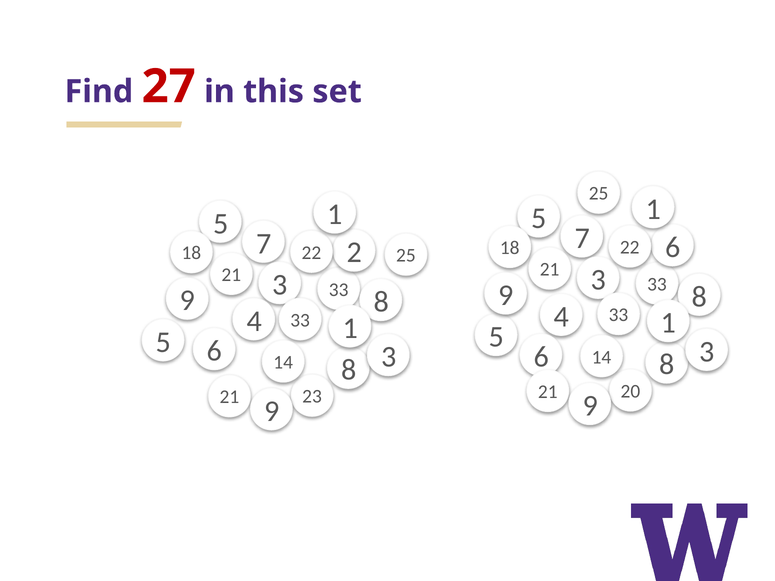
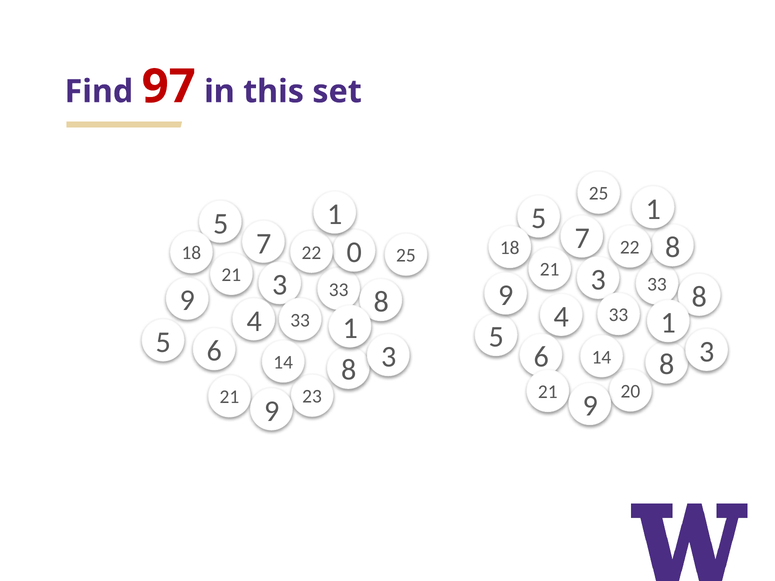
27: 27 -> 97 (169, 87)
18 6: 6 -> 8 (673, 247)
2: 2 -> 0 (354, 253)
